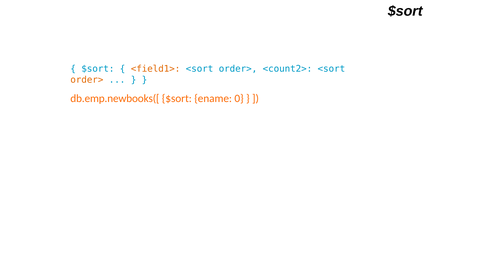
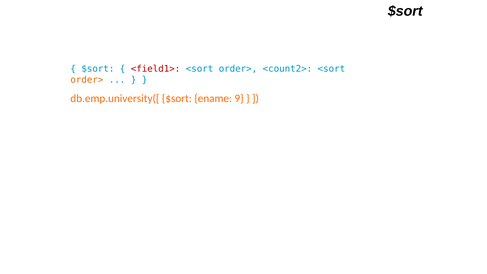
<field1> colour: orange -> red (156, 69)
db.emp.newbooks([: db.emp.newbooks([ -> db.emp.university([ (115, 98)
0: 0 -> 9 (239, 98)
